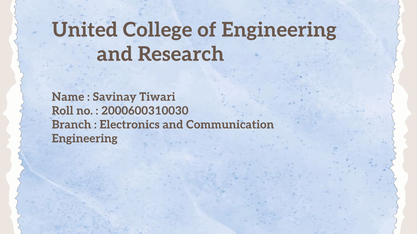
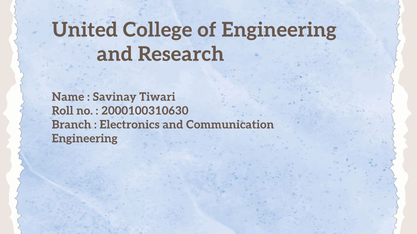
2000600310030: 2000600310030 -> 2000100310630 (145, 111)
